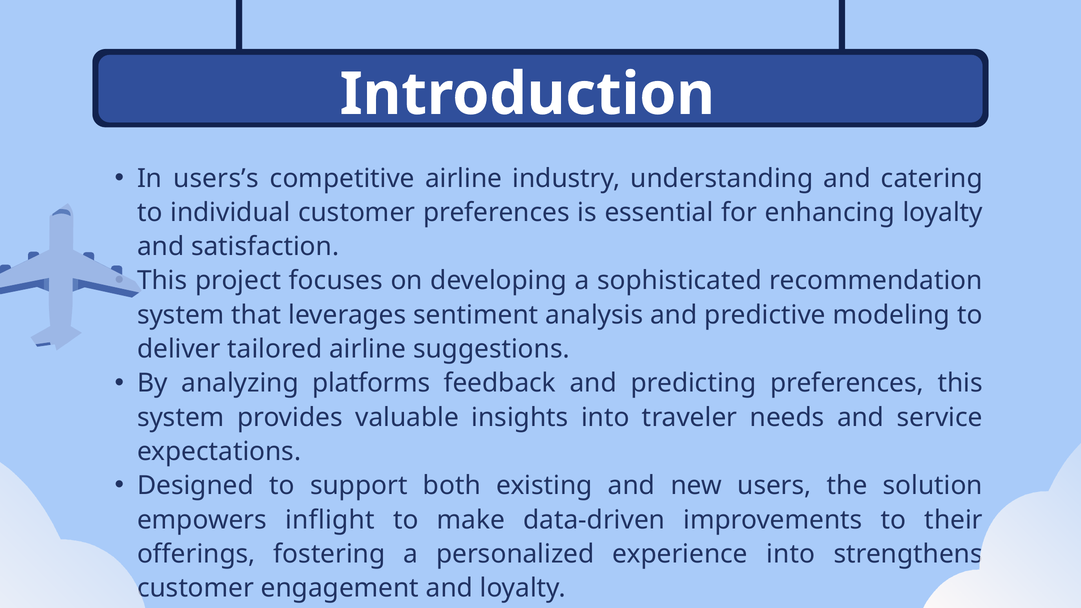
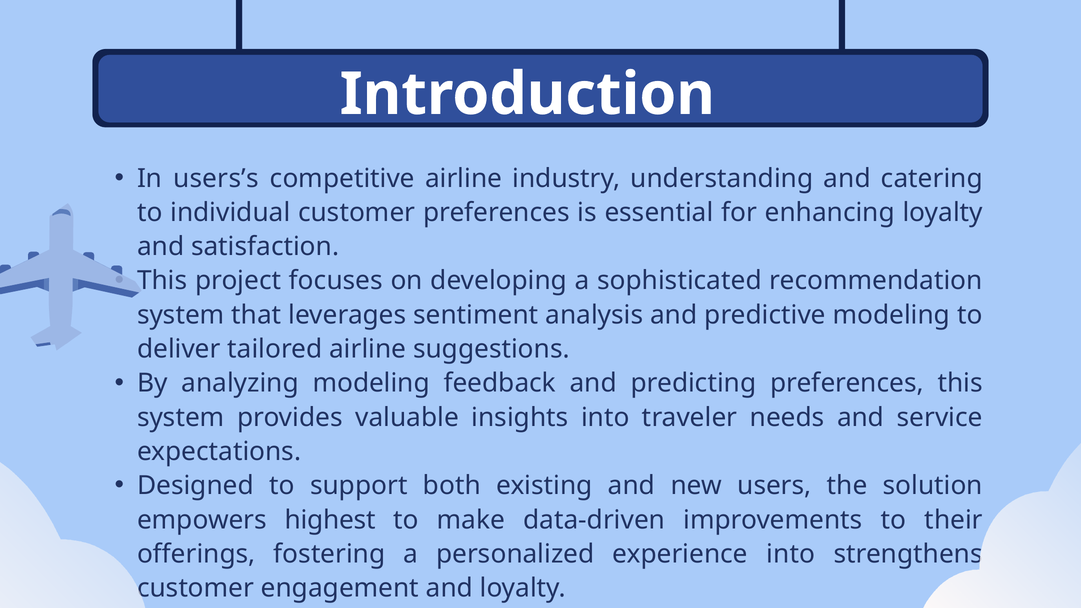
analyzing platforms: platforms -> modeling (371, 383)
inflight: inflight -> highest (330, 520)
